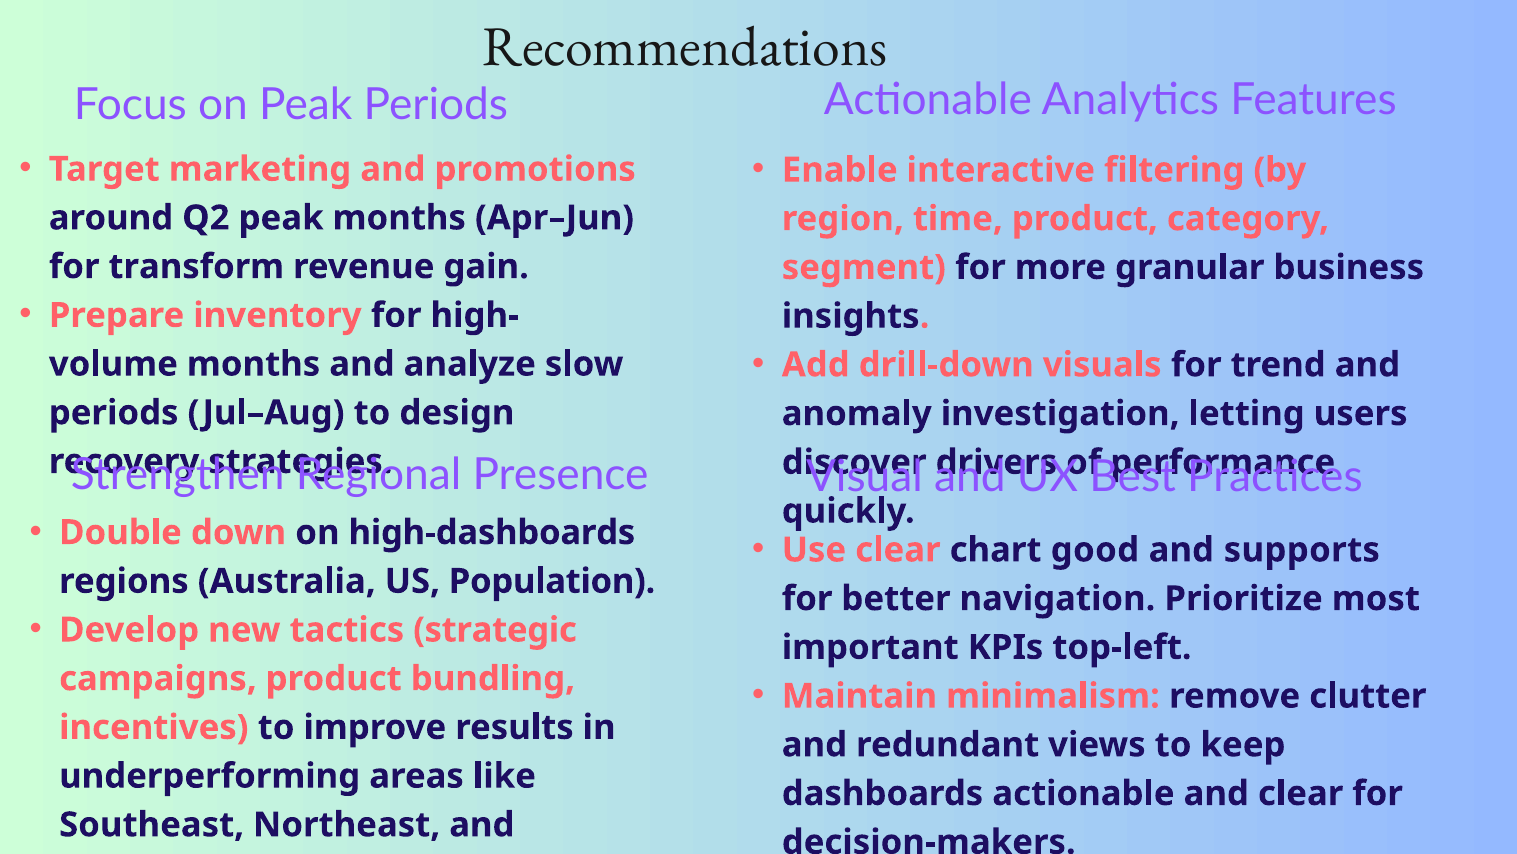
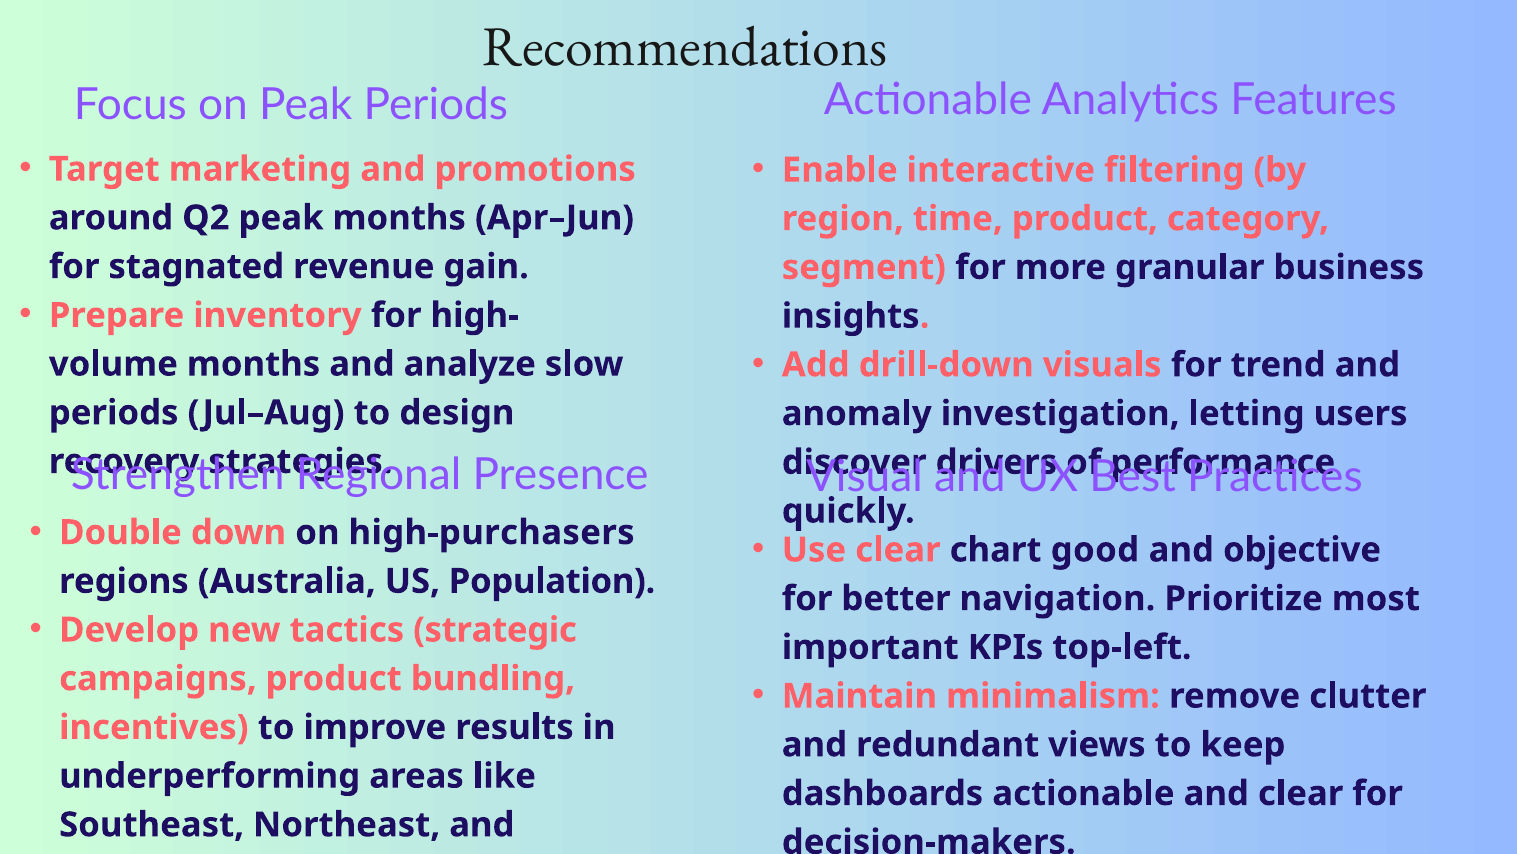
transform: transform -> stagnated (196, 266)
high-dashboards: high-dashboards -> high-purchasers (492, 532)
supports: supports -> objective (1302, 550)
